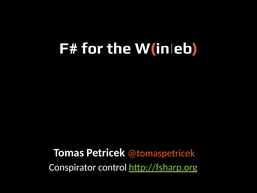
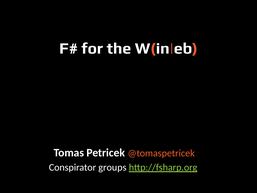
control: control -> groups (112, 167)
